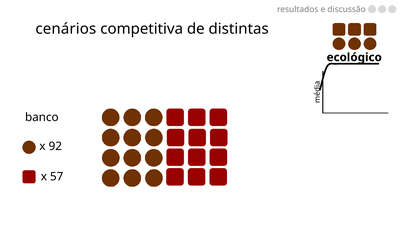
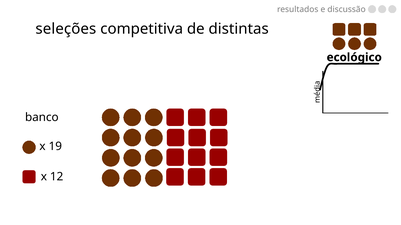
cenários: cenários -> seleções (66, 29)
92: 92 -> 19 (55, 147)
57: 57 -> 12 (57, 177)
